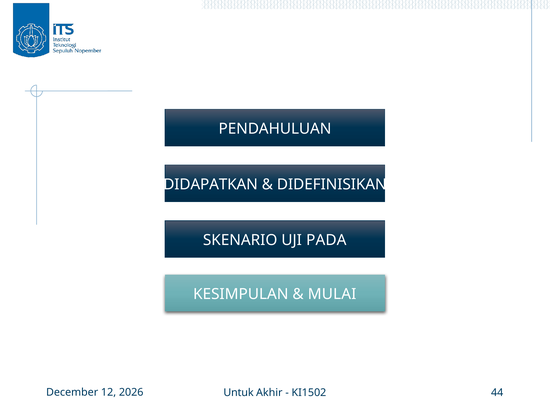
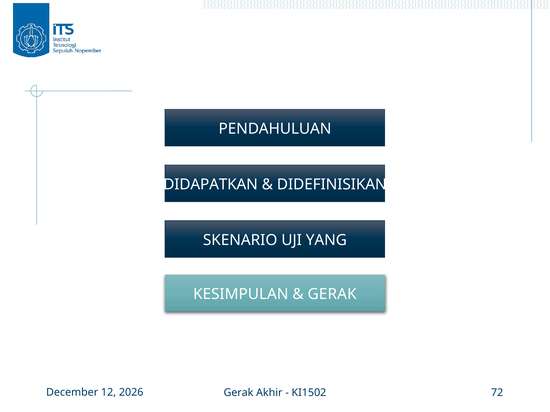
PADA: PADA -> YANG (326, 240)
MULAI: MULAI -> GERAK (332, 294)
Untuk: Untuk -> Gerak (239, 393)
44: 44 -> 72 (497, 393)
